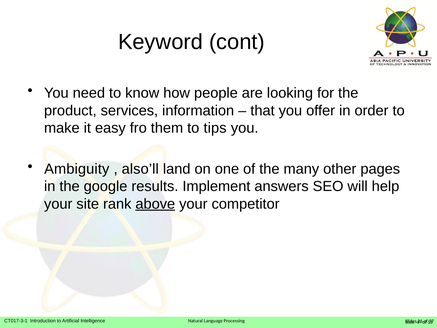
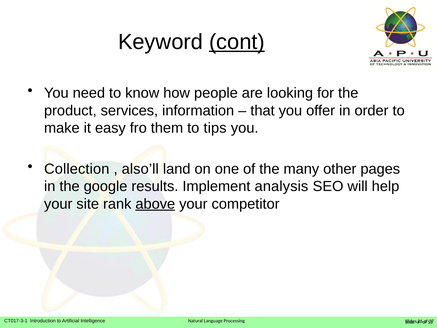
cont underline: none -> present (237, 42)
Ambiguity: Ambiguity -> Collection (77, 169)
answers: answers -> analysis (281, 186)
